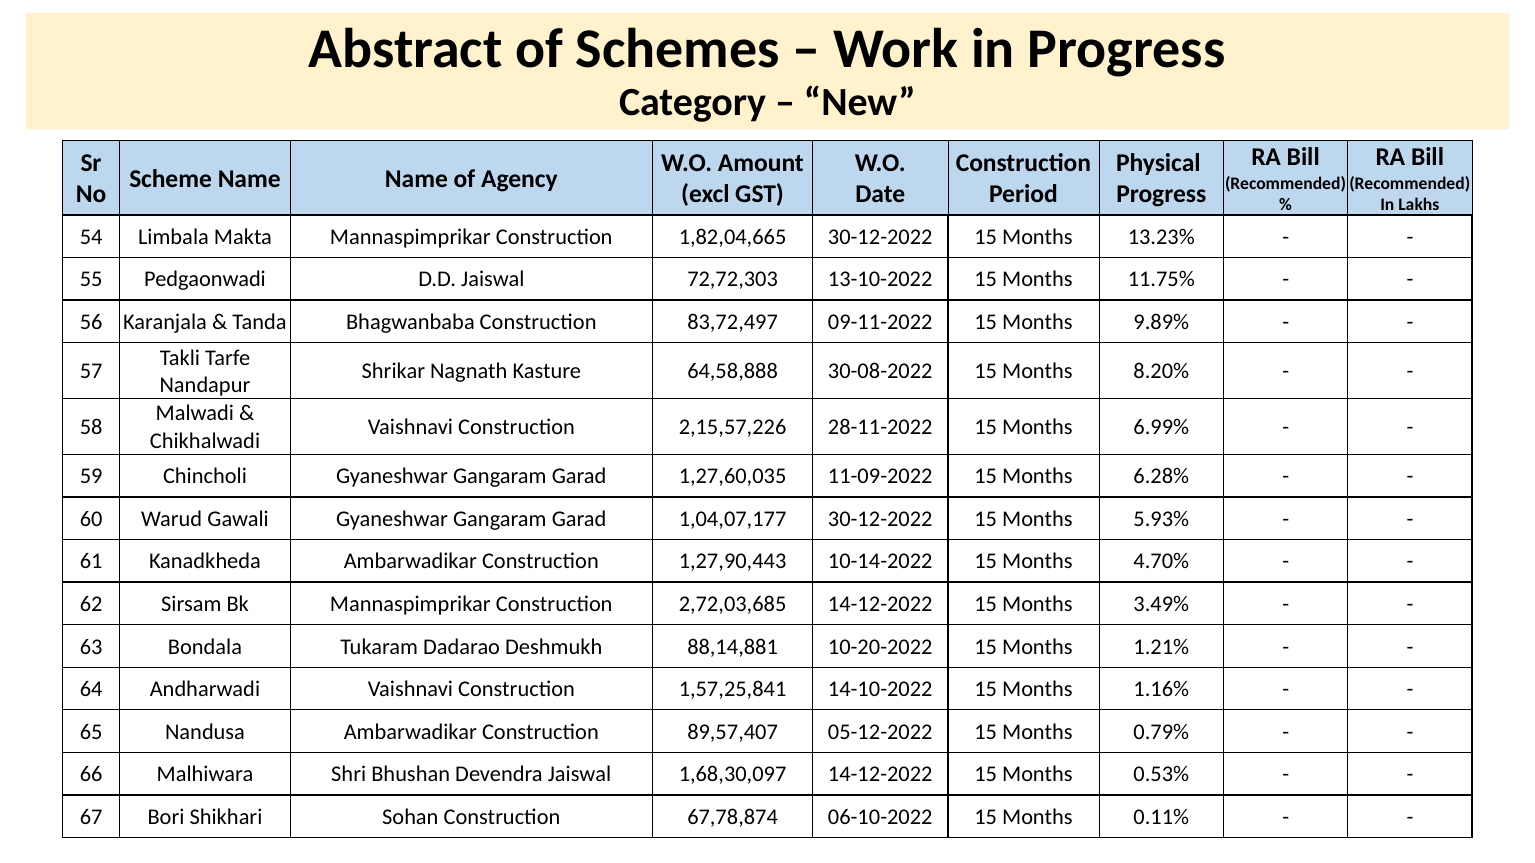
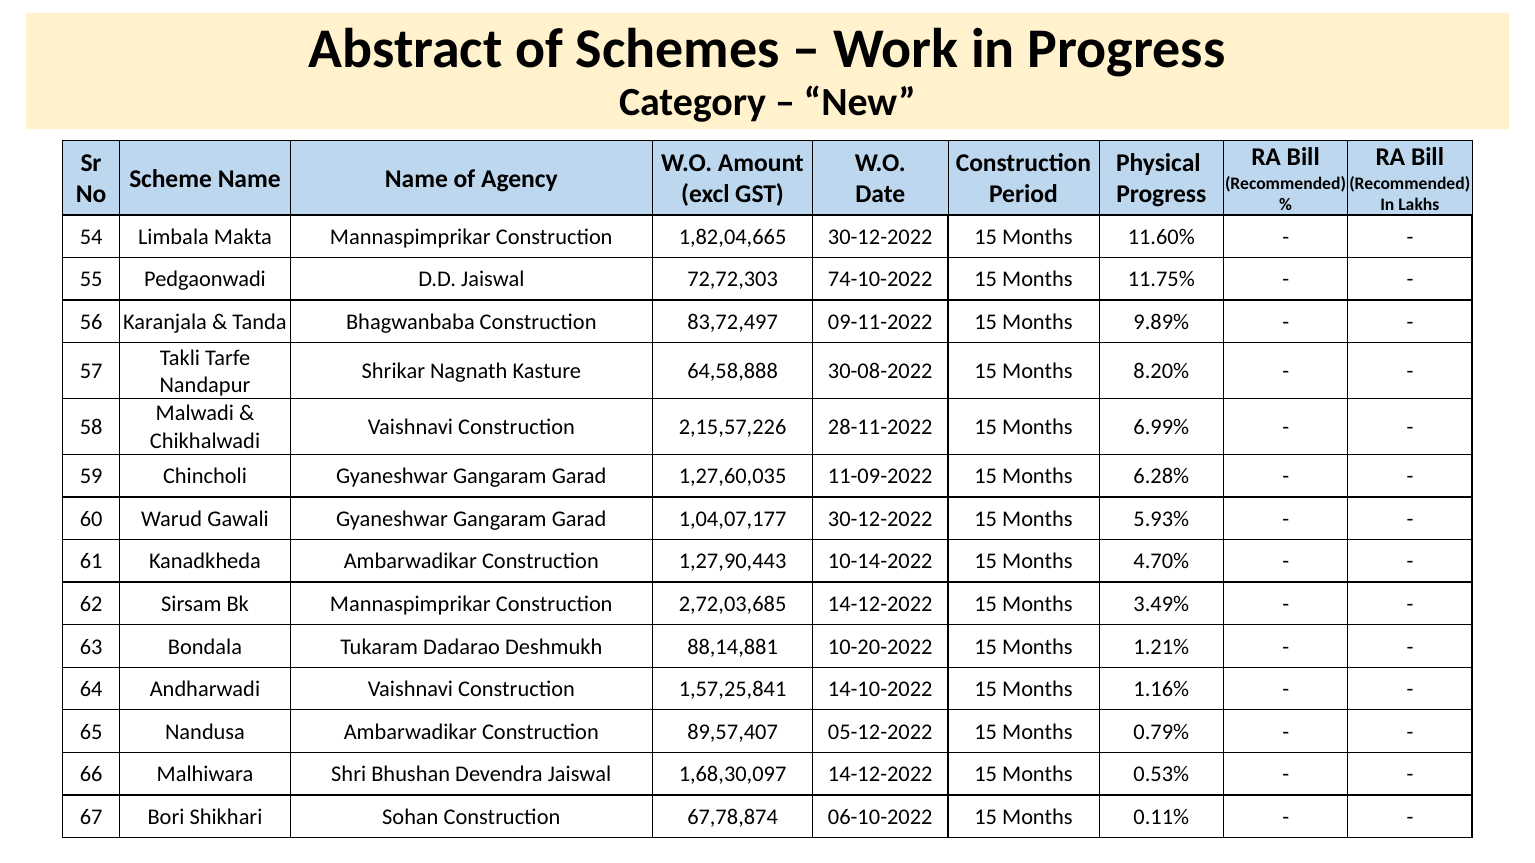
13.23%: 13.23% -> 11.60% (1161, 237)
13-10-2022: 13-10-2022 -> 74-10-2022 (880, 280)
